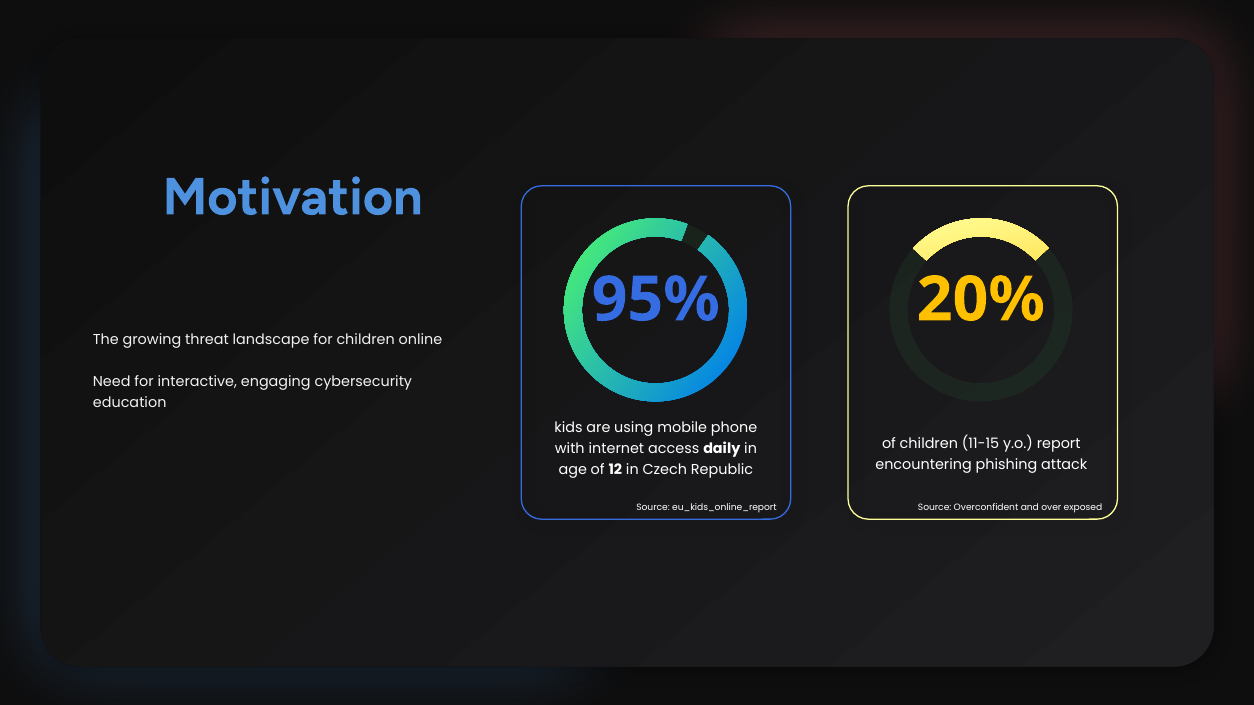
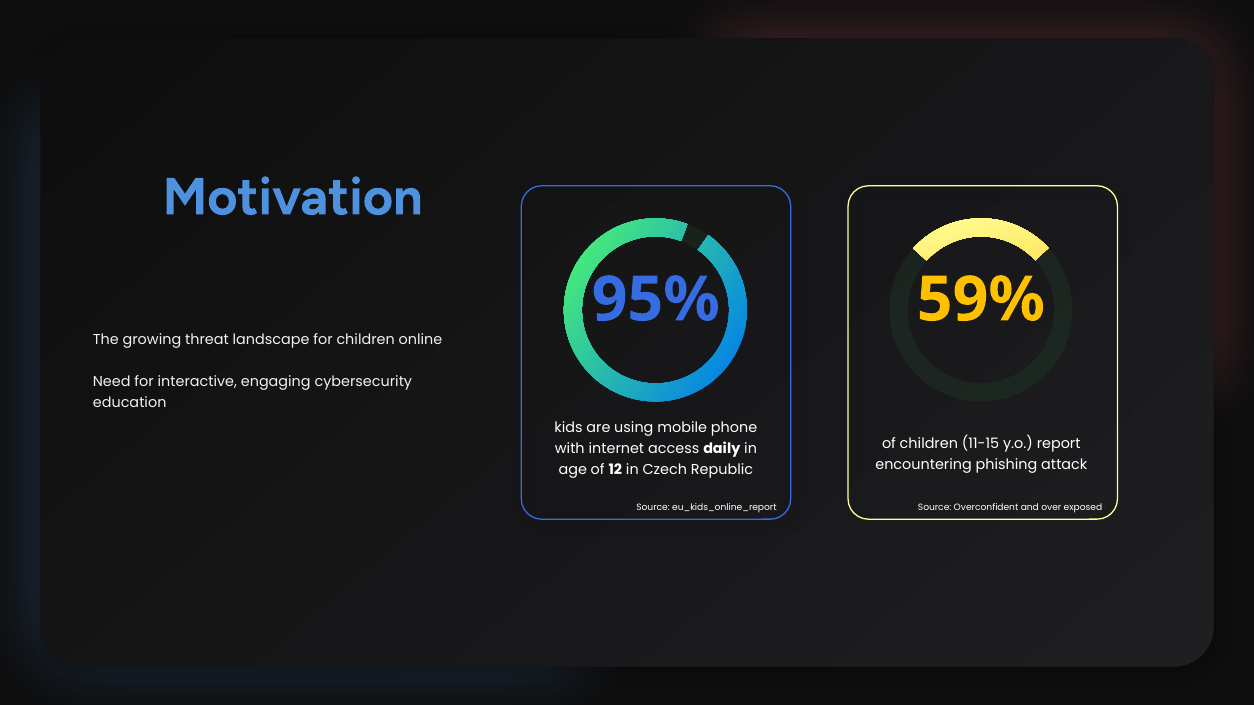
20%: 20% -> 59% (981, 300)
